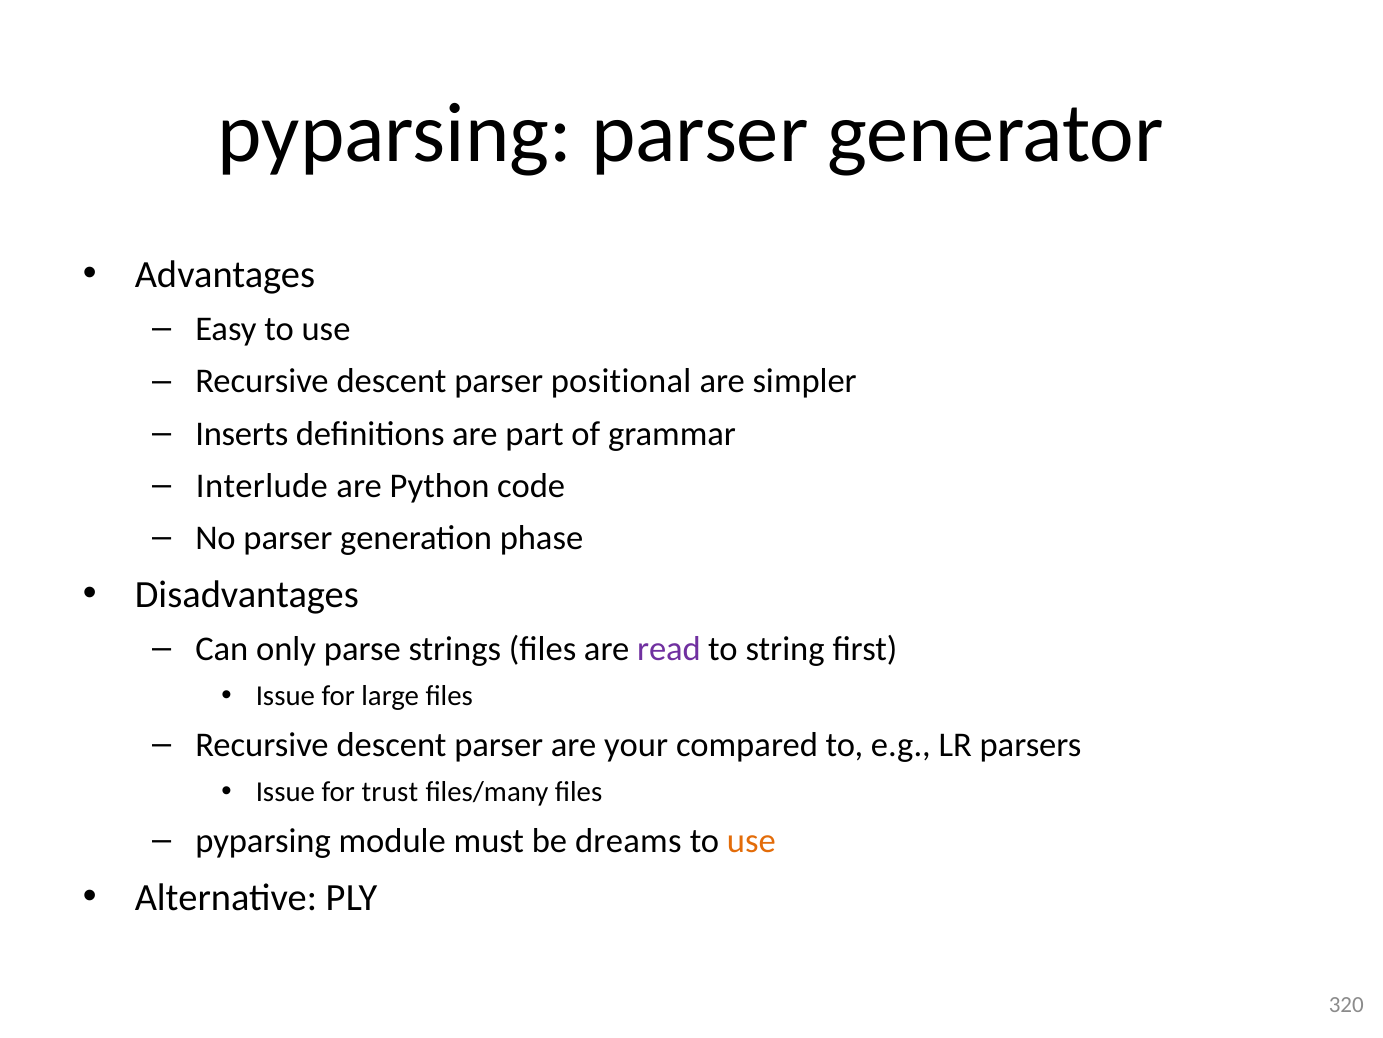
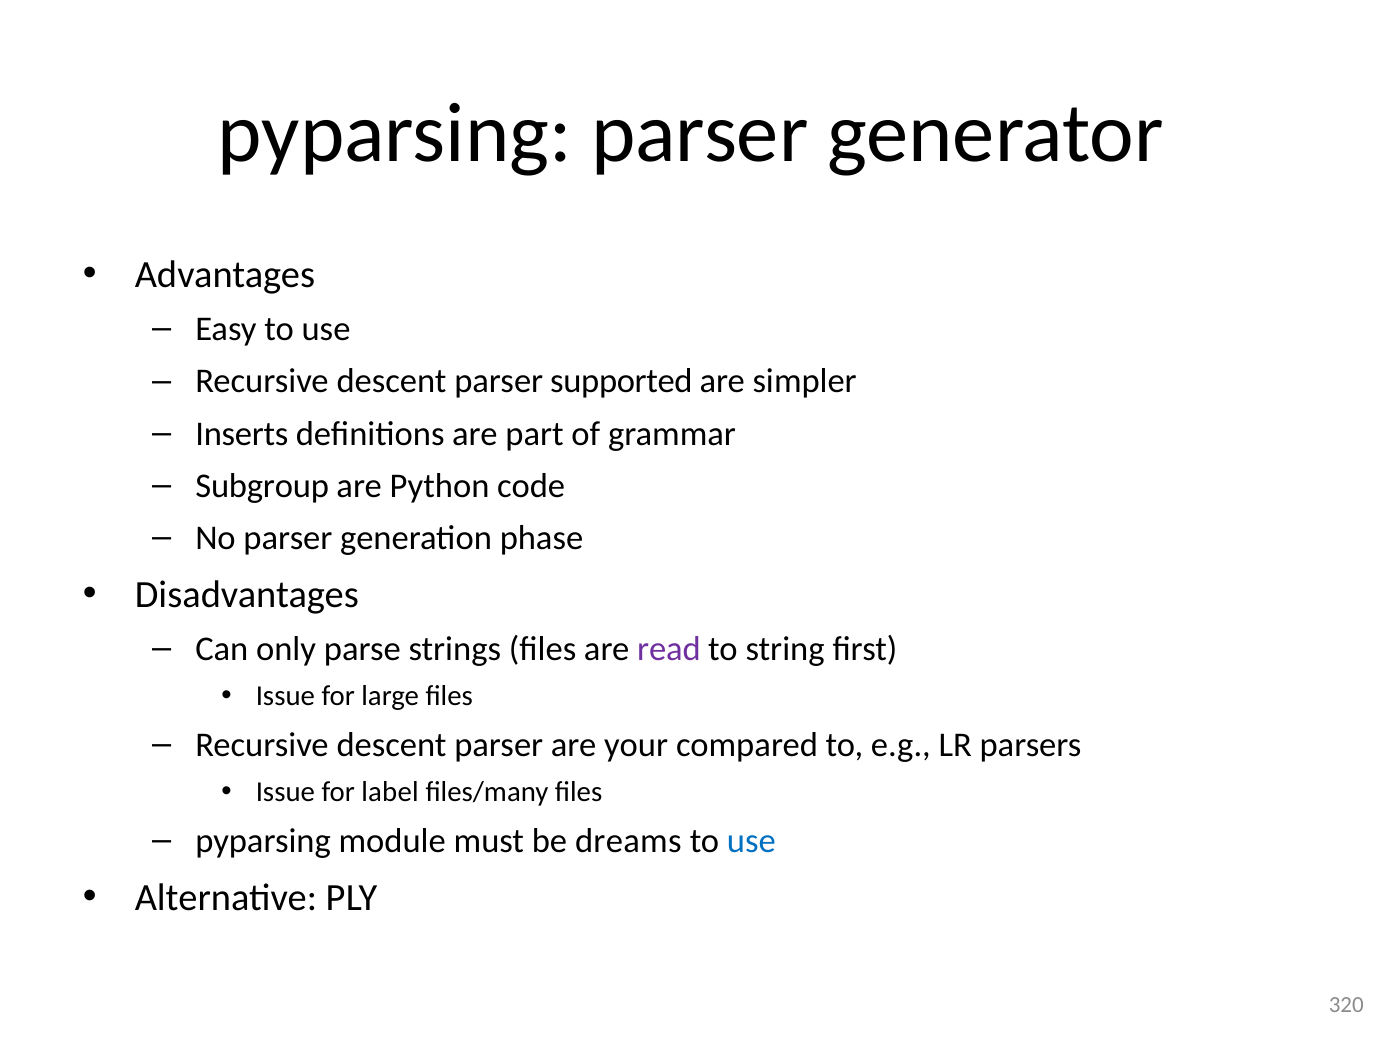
positional: positional -> supported (621, 381)
Interlude: Interlude -> Subgroup (262, 486)
trust: trust -> label (390, 792)
use colour: orange -> blue (751, 841)
